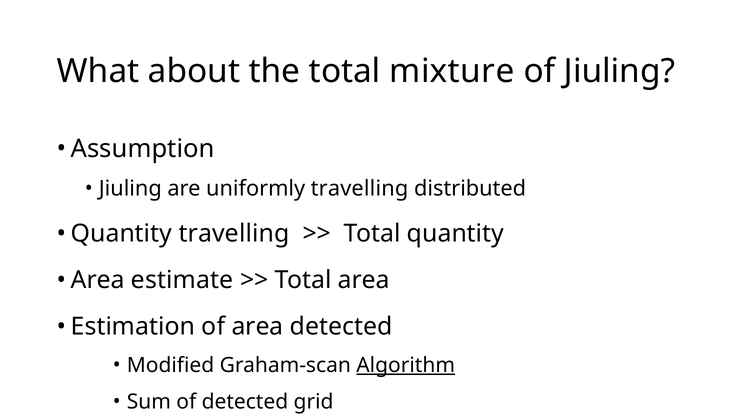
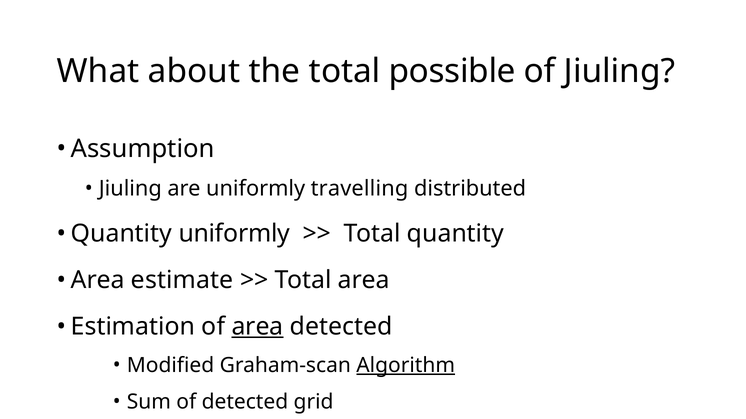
mixture: mixture -> possible (452, 71)
Quantity travelling: travelling -> uniformly (234, 234)
area underline: none -> present (257, 327)
